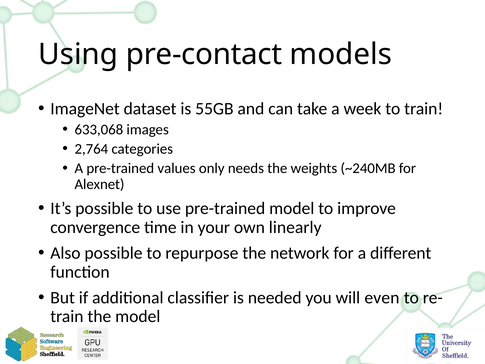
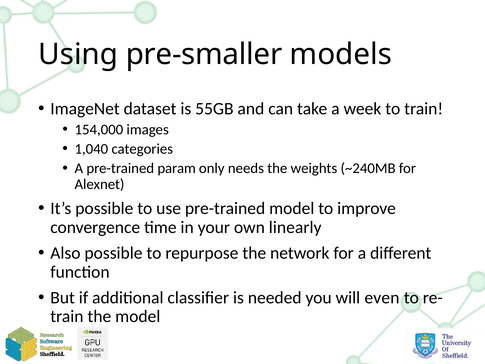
pre-contact: pre-contact -> pre-smaller (204, 54)
633,068: 633,068 -> 154,000 (99, 129)
2,764: 2,764 -> 1,040 (91, 149)
values: values -> param (177, 168)
